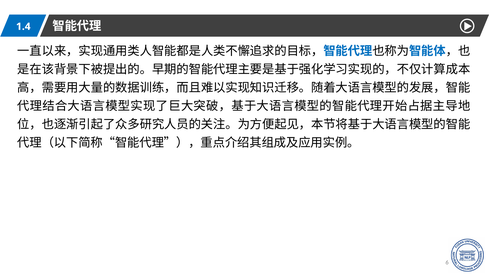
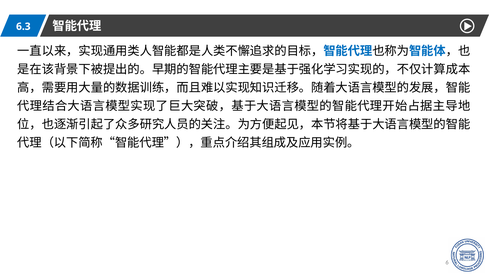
1.4: 1.4 -> 6.3 (23, 27)
